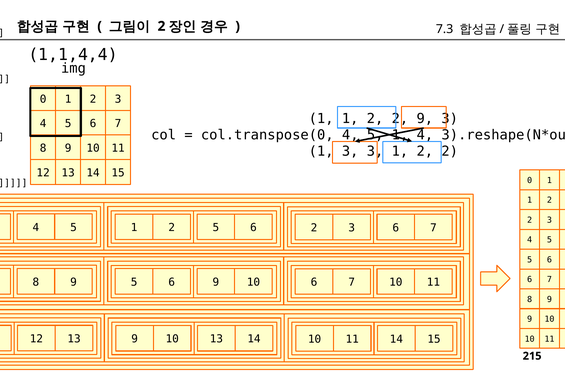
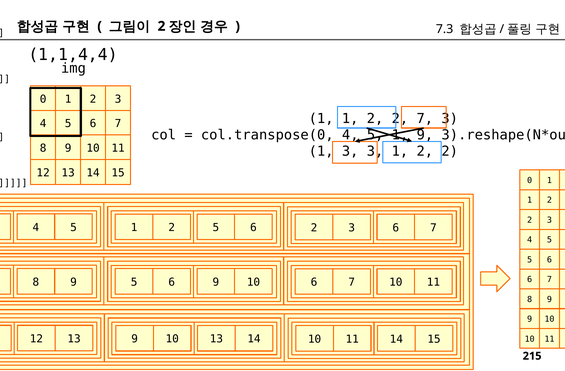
2 9: 9 -> 7 (425, 119)
5 1 4: 4 -> 9 (425, 135)
